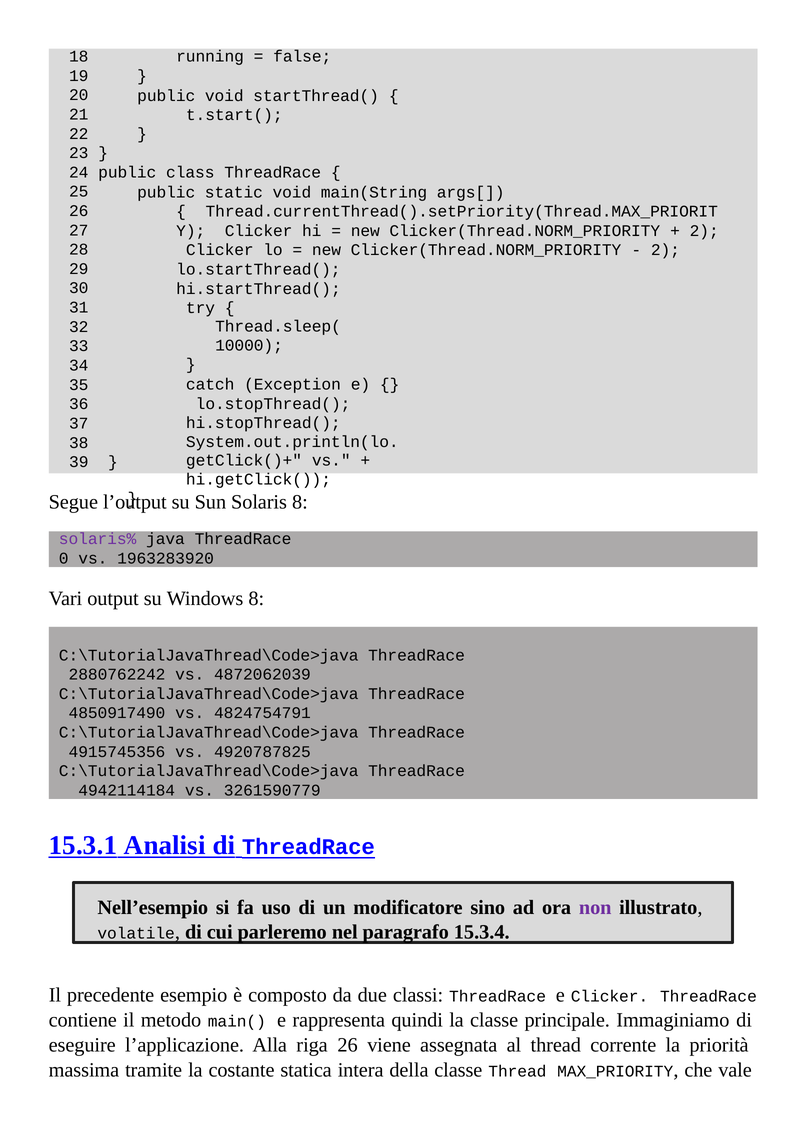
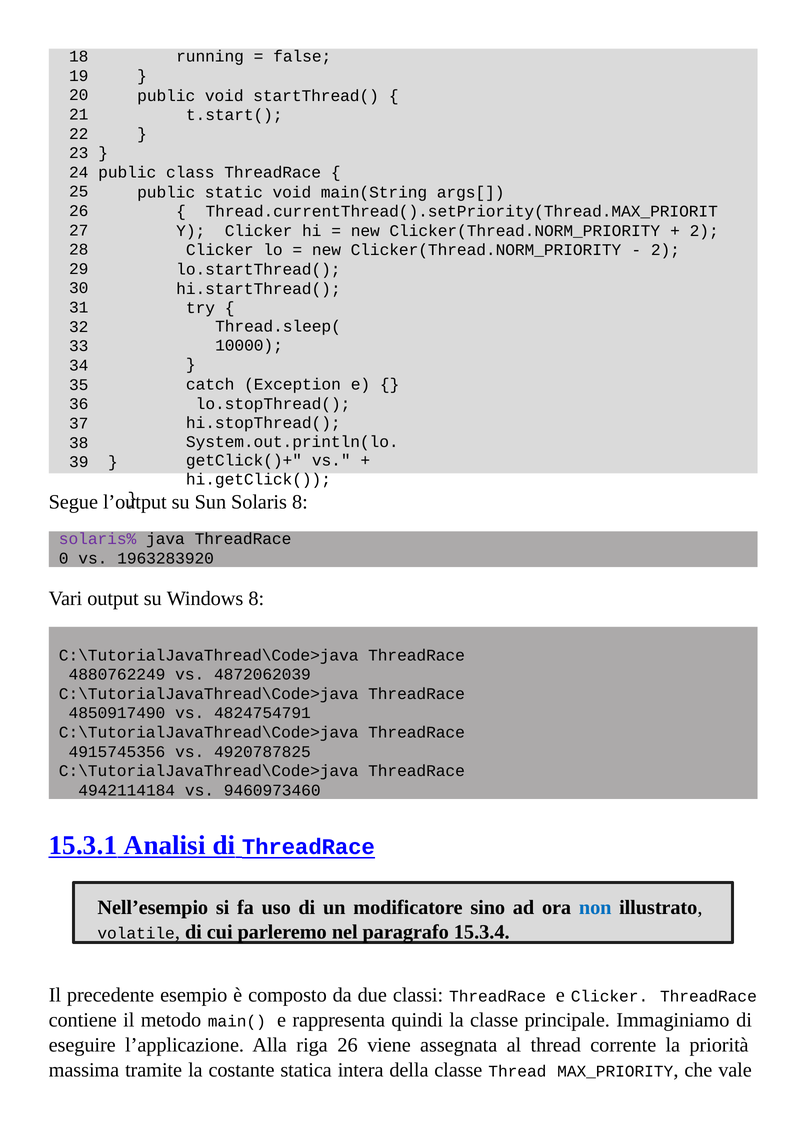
2880762242: 2880762242 -> 4880762249 (117, 674)
3261590779: 3261590779 -> 9460973460 (272, 790)
non colour: purple -> blue (595, 907)
